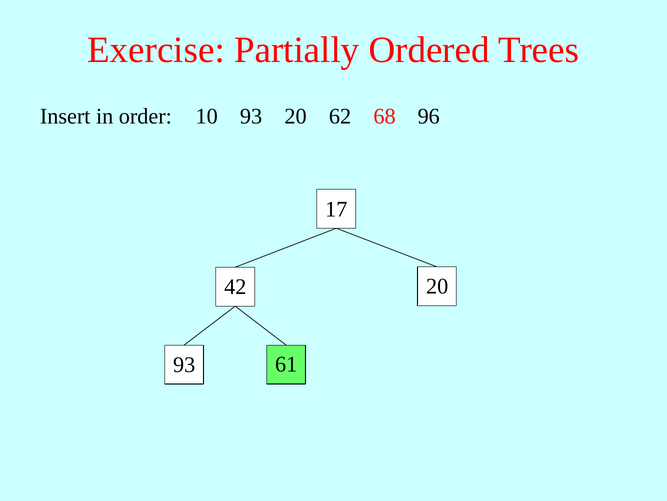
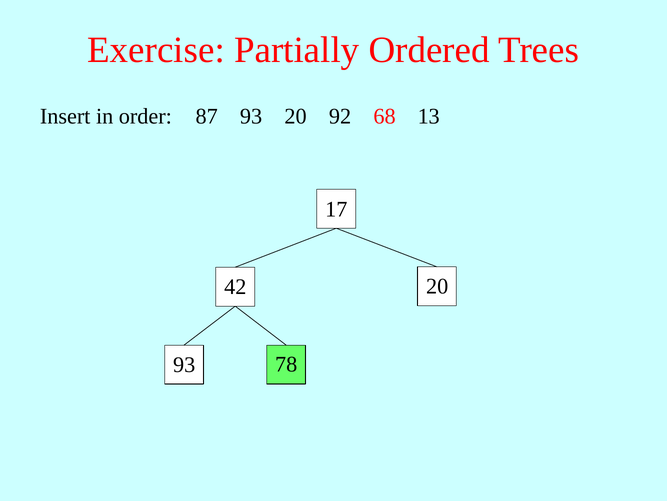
10: 10 -> 87 (207, 116)
62: 62 -> 92 (340, 116)
96: 96 -> 13 (429, 116)
61: 61 -> 78 (286, 364)
